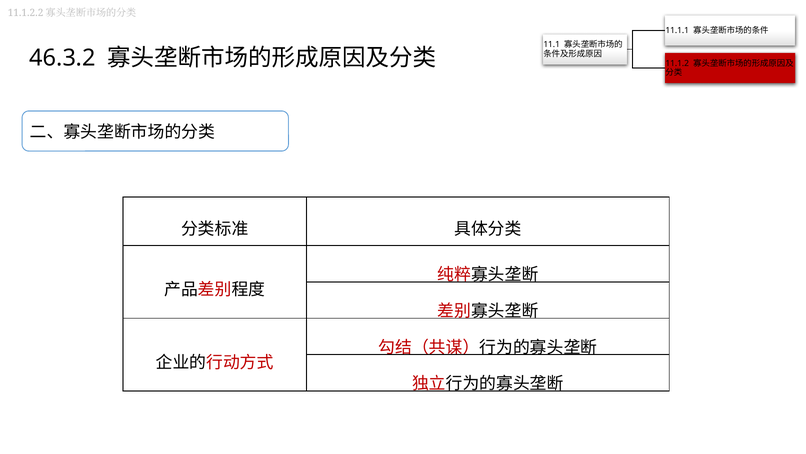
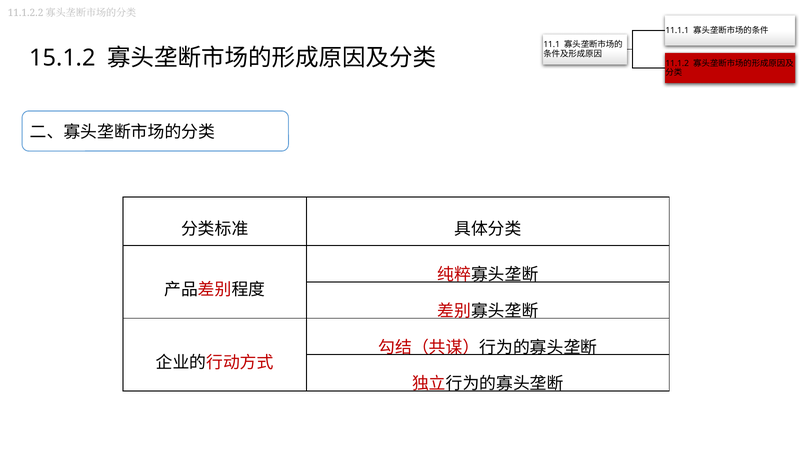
46.3.2: 46.3.2 -> 15.1.2 (63, 58)
